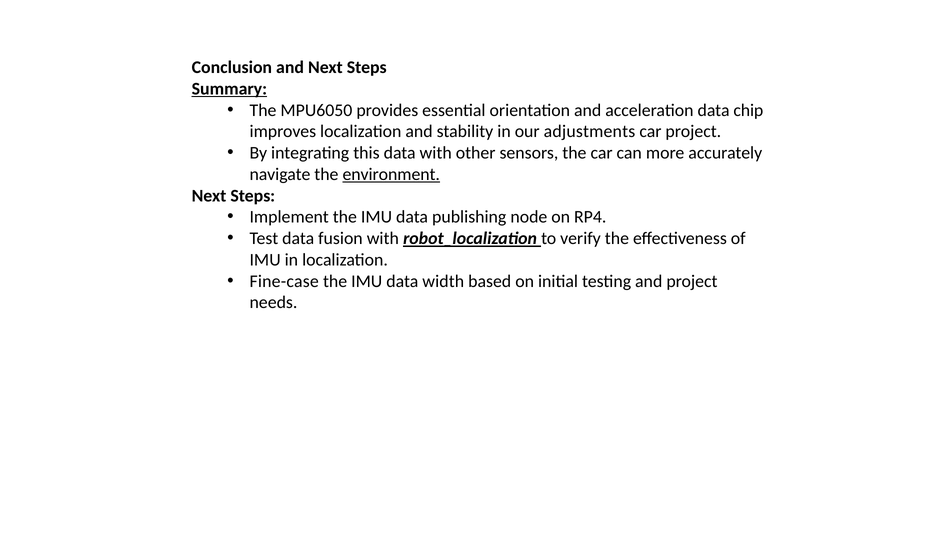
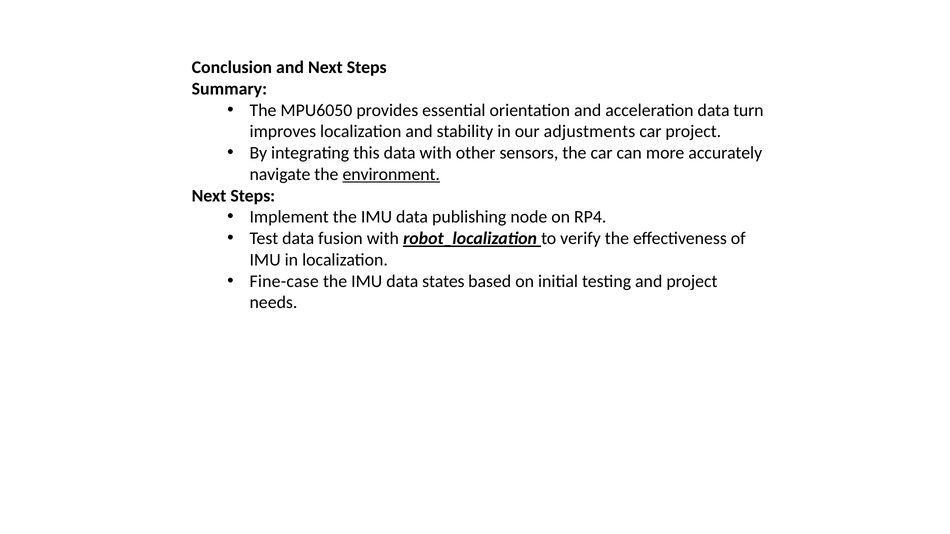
Summary underline: present -> none (229, 89)
chip: chip -> turn (748, 110)
width: width -> states (443, 281)
